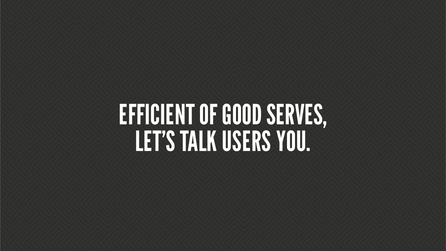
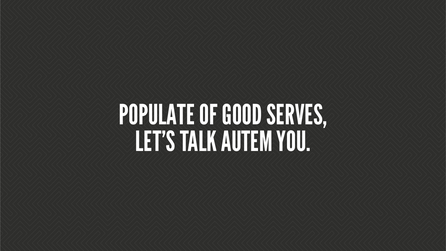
EFFICIENT: EFFICIENT -> POPULATE (157, 115)
USERS: USERS -> AUTEM (247, 142)
